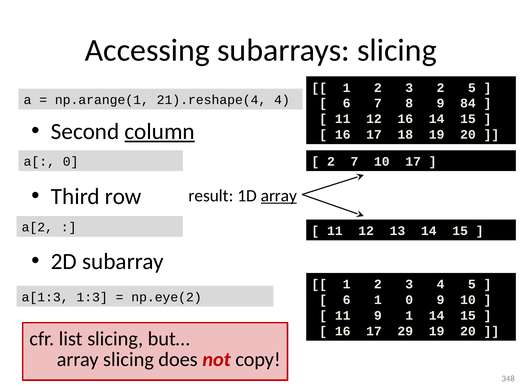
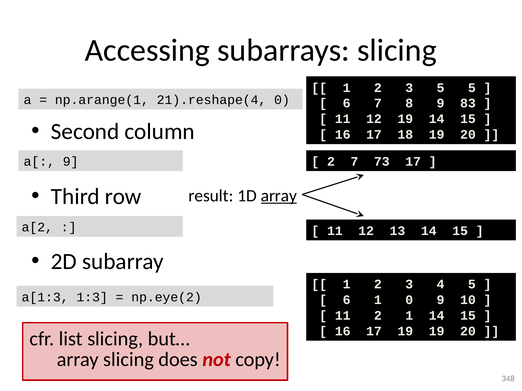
3 2: 2 -> 5 (441, 88)
21).reshape(4 4: 4 -> 0 (282, 100)
84: 84 -> 83 (468, 103)
12 16: 16 -> 19 (405, 119)
column underline: present -> none (160, 132)
a[ 0: 0 -> 9 (71, 162)
7 10: 10 -> 73 (382, 162)
11 9: 9 -> 2 (378, 316)
17 29: 29 -> 19 (405, 332)
